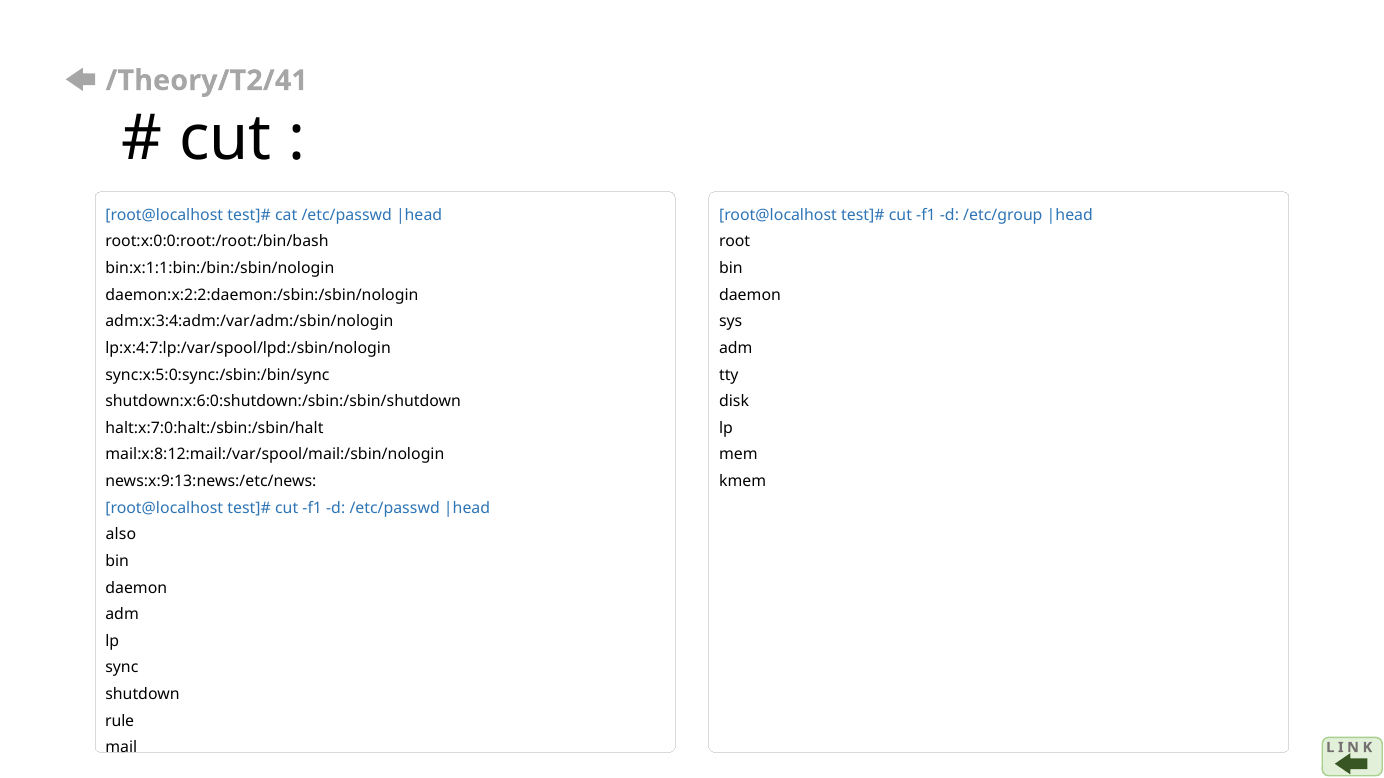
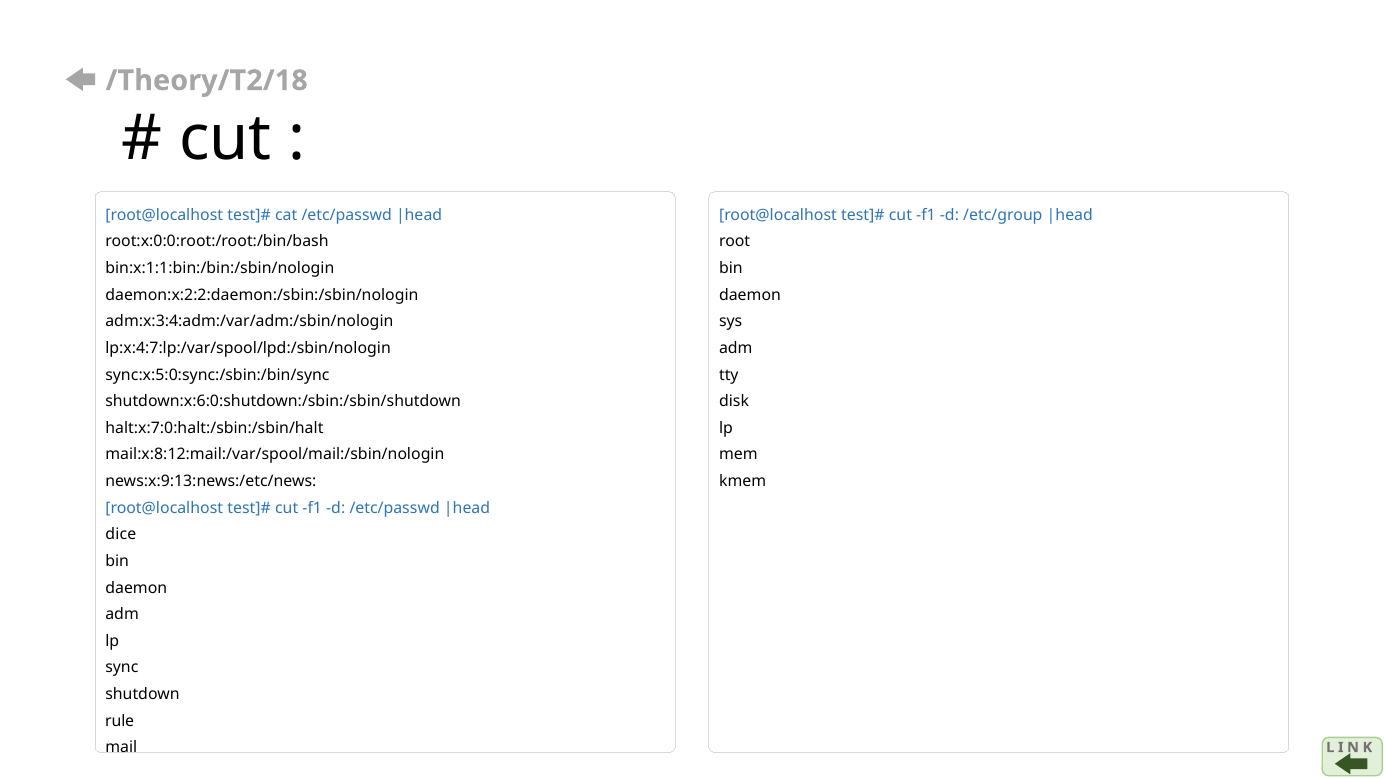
/Theory/T2/41: /Theory/T2/41 -> /Theory/T2/18 (207, 81)
also: also -> dice (121, 535)
